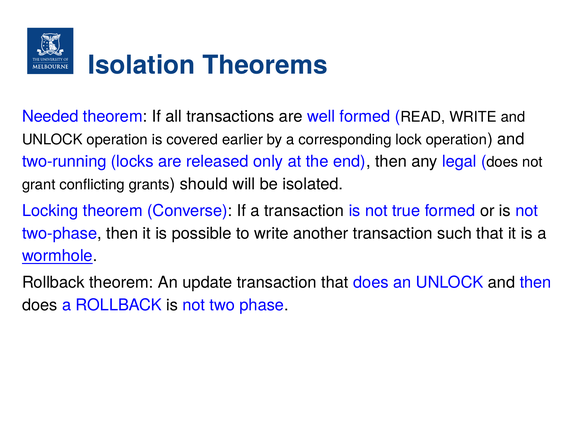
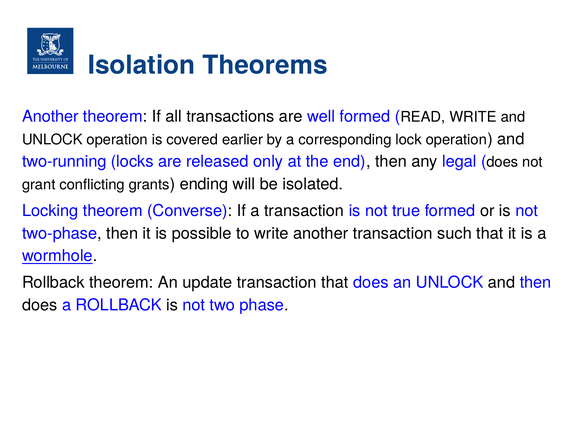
Needed: Needed -> Another (50, 116)
should: should -> ending (204, 184)
